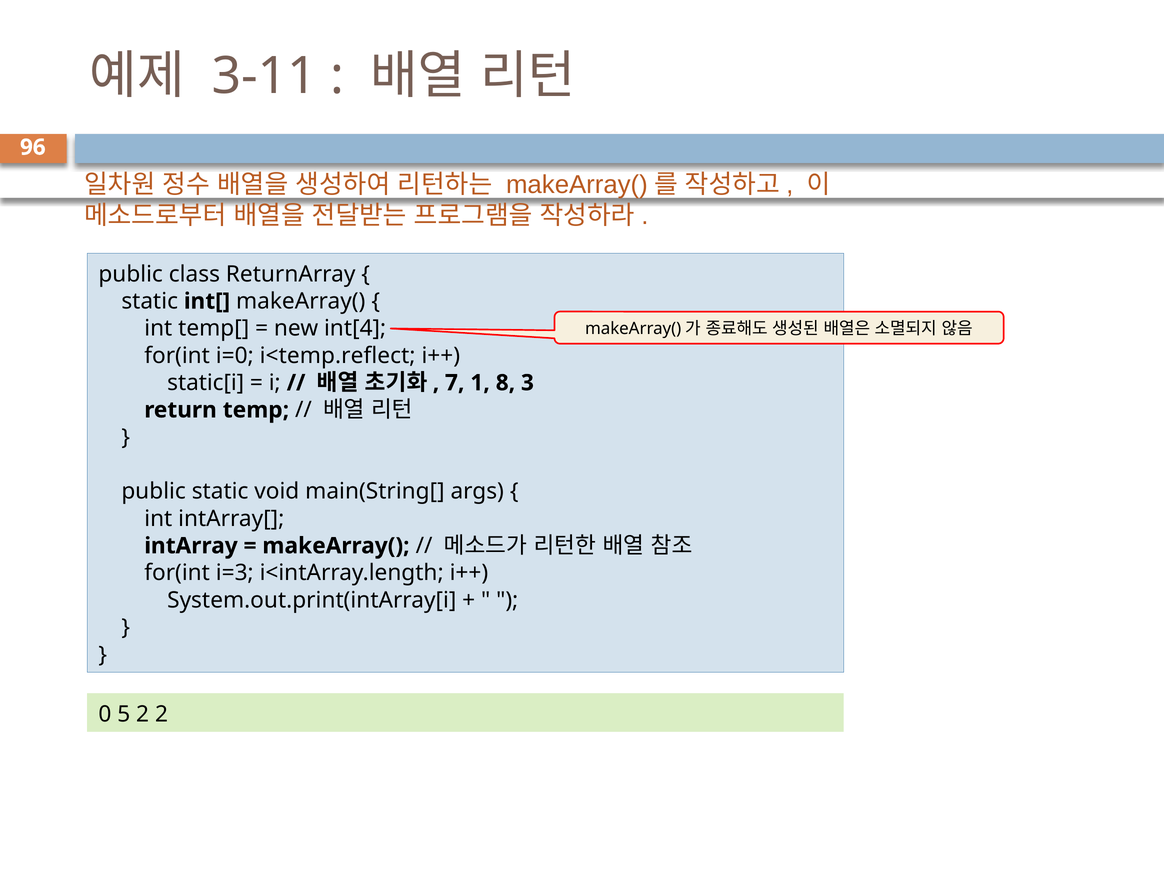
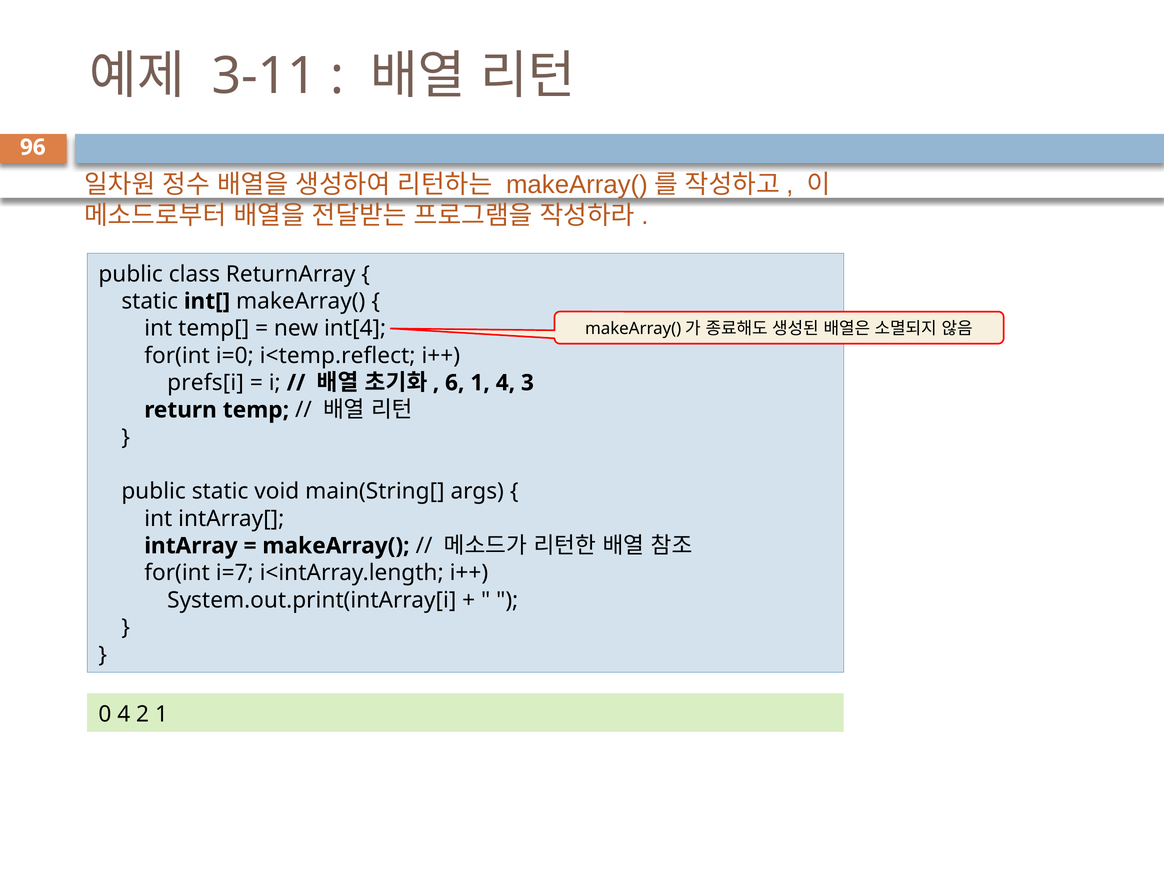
static[i: static[i -> prefs[i (206, 383)
7: 7 -> 6 (455, 383)
1 8: 8 -> 4 (505, 383)
i=3: i=3 -> i=7 (235, 573)
0 5: 5 -> 4 (124, 714)
2 2: 2 -> 1 (162, 714)
